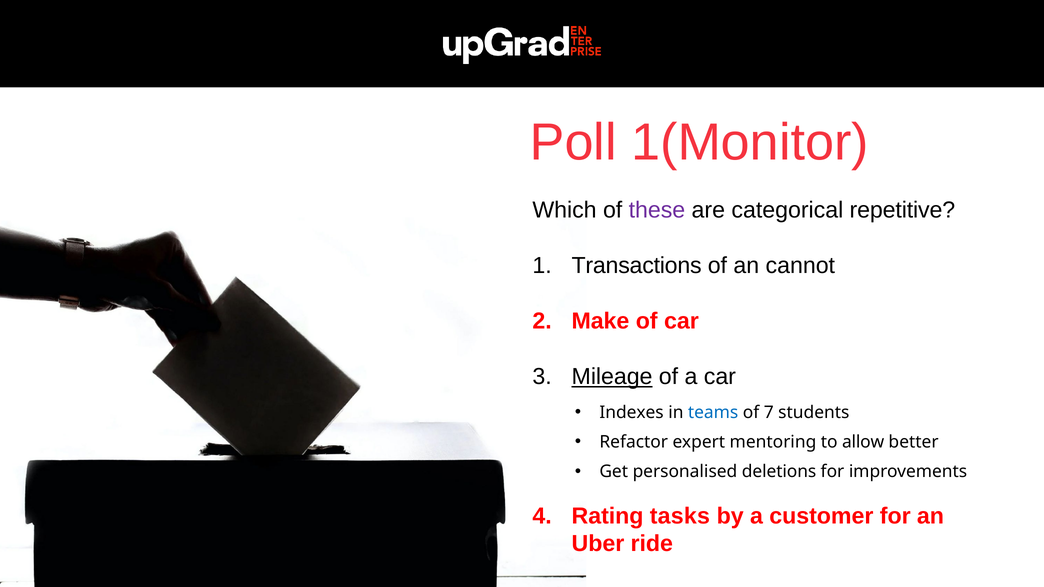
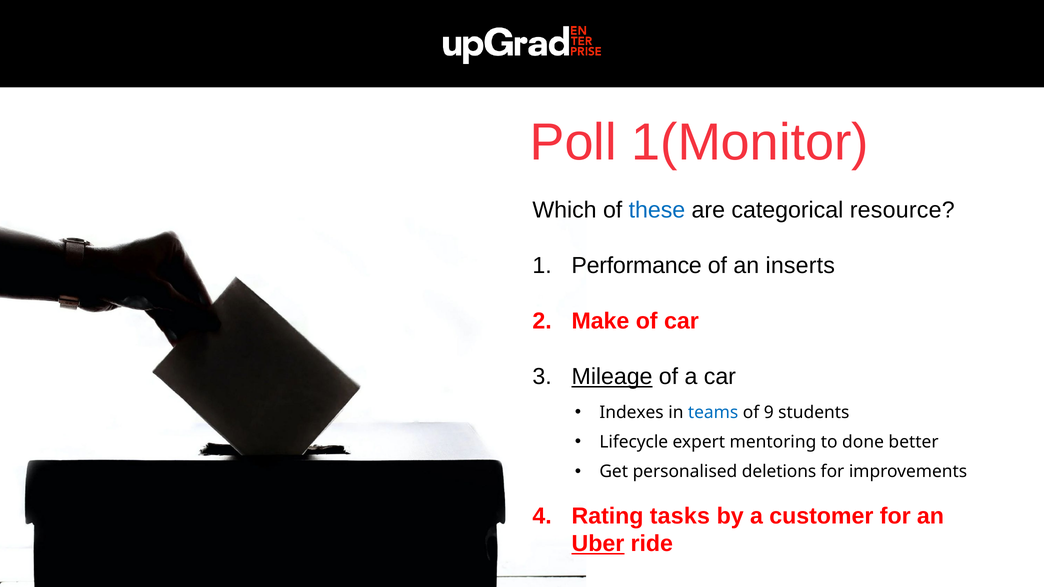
these colour: purple -> blue (657, 210)
repetitive: repetitive -> resource (902, 210)
Transactions: Transactions -> Performance (637, 266)
cannot: cannot -> inserts (800, 266)
7: 7 -> 9 (769, 412)
Refactor: Refactor -> Lifecycle (634, 442)
allow: allow -> done (863, 442)
Uber underline: none -> present (598, 544)
